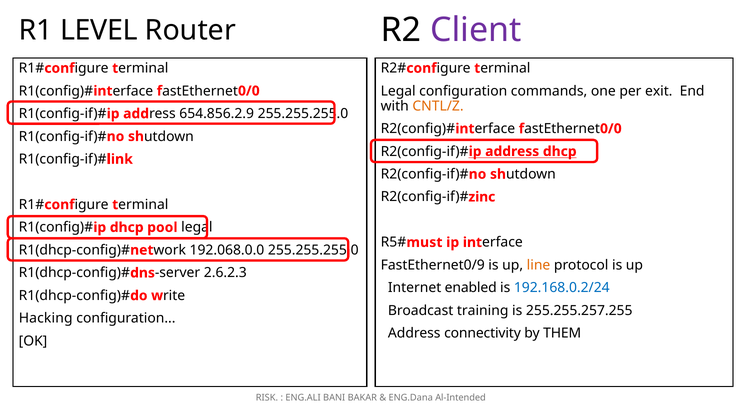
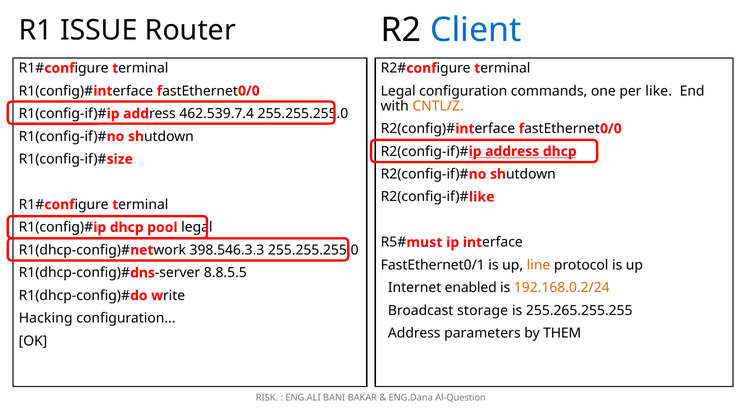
Client colour: purple -> blue (476, 30)
LEVEL: LEVEL -> ISSUE (99, 30)
per exit: exit -> like (659, 91)
654.856.2.9: 654.856.2.9 -> 462.539.7.4 (217, 114)
link: link -> size (120, 159)
zinc: zinc -> like (482, 197)
192.068.0.0: 192.068.0.0 -> 398.546.3.3 (227, 250)
FastEthernet0/9: FastEthernet0/9 -> FastEthernet0/1 (433, 265)
2.6.2.3: 2.6.2.3 -> 8.8.5.5 (225, 273)
192.168.0.2/24 colour: blue -> orange (562, 288)
training: training -> storage (483, 311)
255.255.257.255: 255.255.257.255 -> 255.265.255.255 (579, 311)
connectivity: connectivity -> parameters (482, 334)
Al-Intended: Al-Intended -> Al-Question (461, 398)
